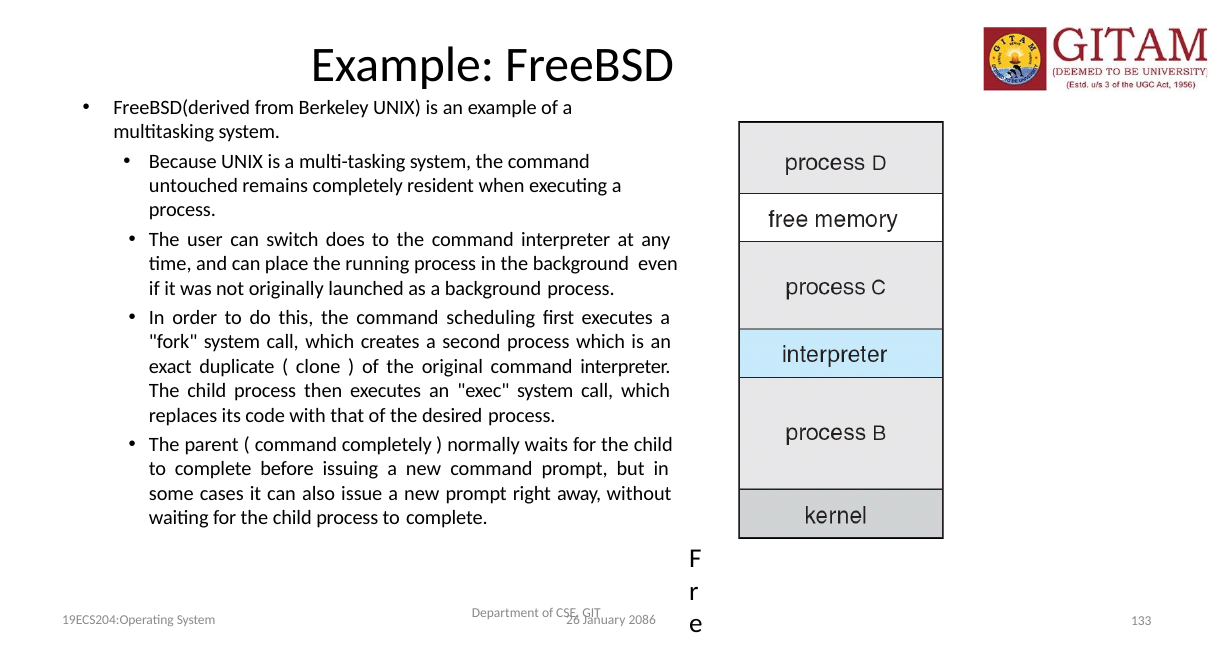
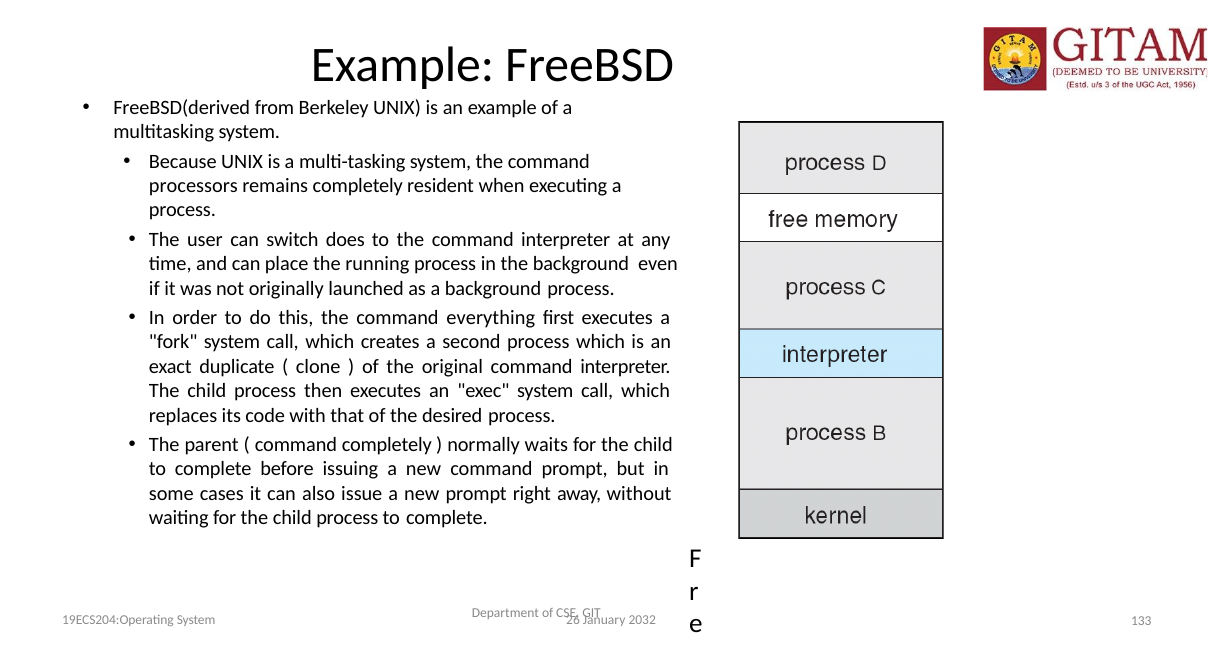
untouched: untouched -> processors (193, 186)
scheduling: scheduling -> everything (491, 318)
2086: 2086 -> 2032 (642, 621)
